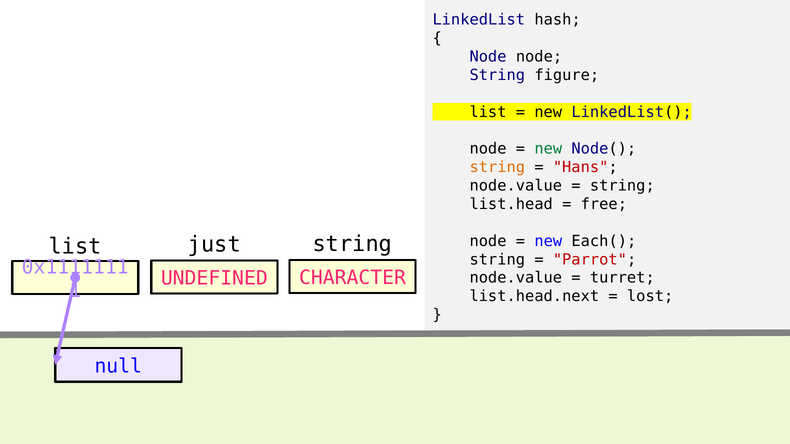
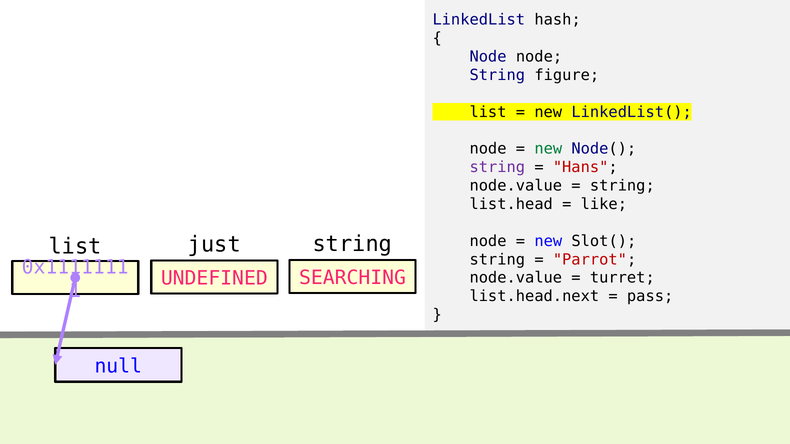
string colour: orange -> purple (497, 167)
free: free -> like (604, 204)
Each(: Each( -> Slot( (604, 241)
CHARACTER: CHARACTER -> SEARCHING (352, 278)
lost: lost -> pass (650, 297)
